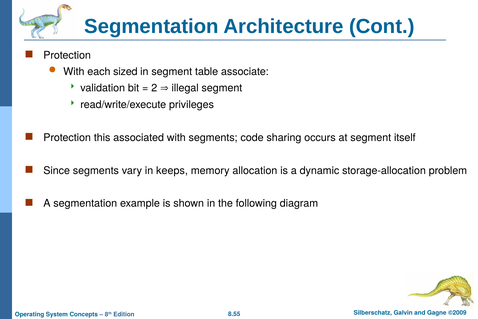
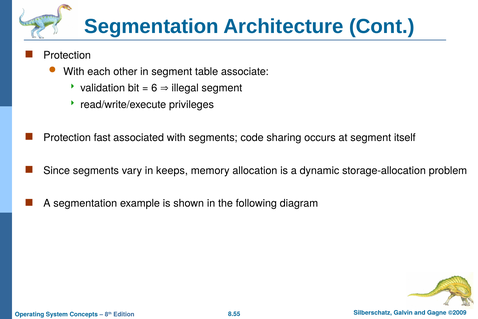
sized: sized -> other (125, 72)
2: 2 -> 6 (154, 88)
this: this -> fast (102, 137)
